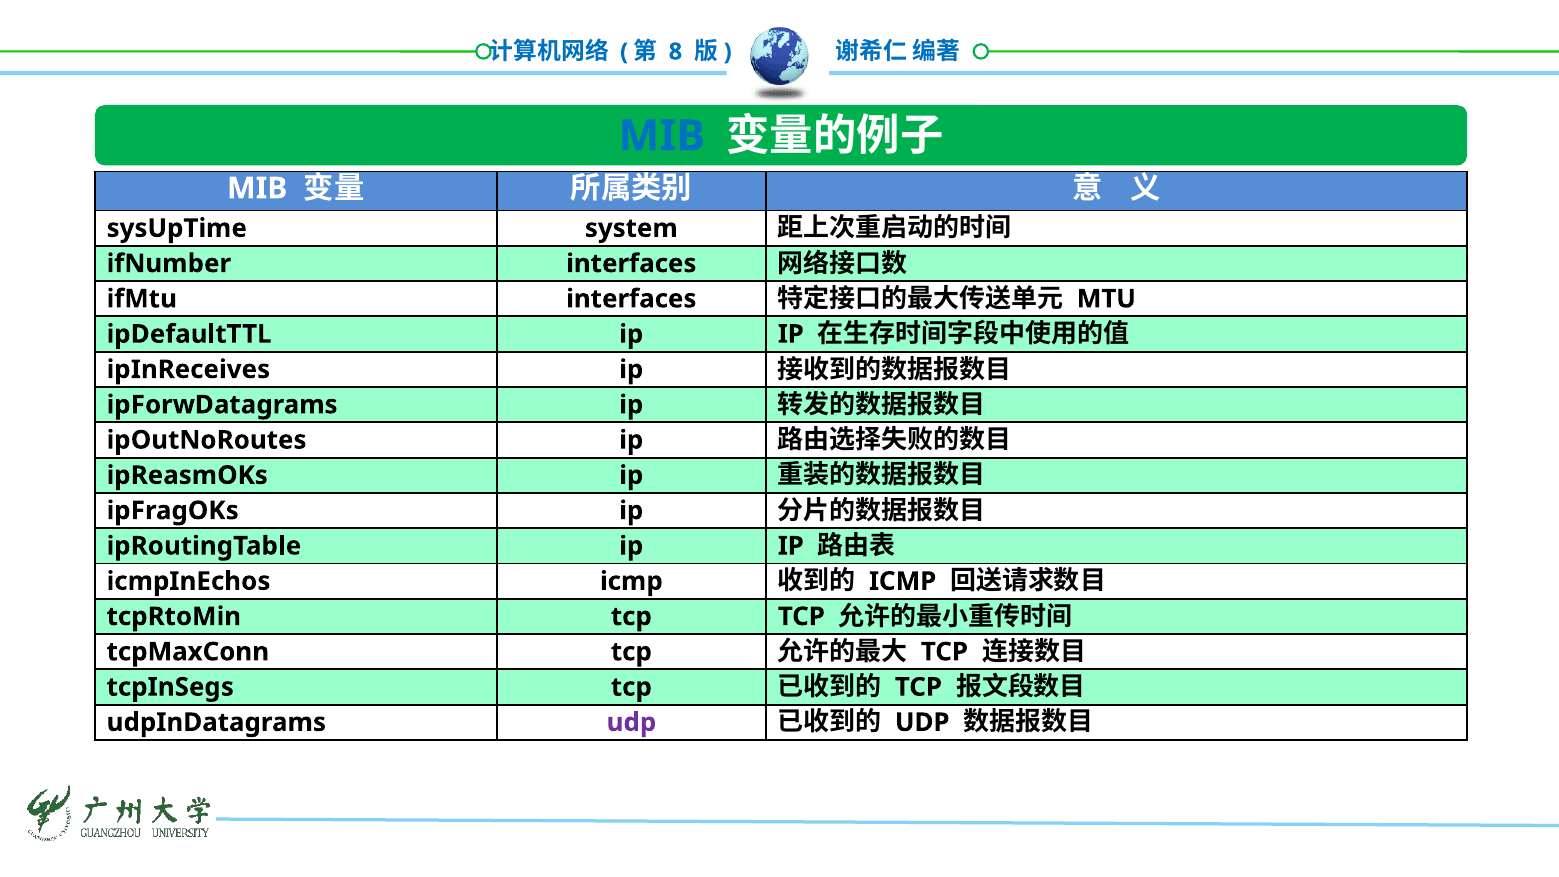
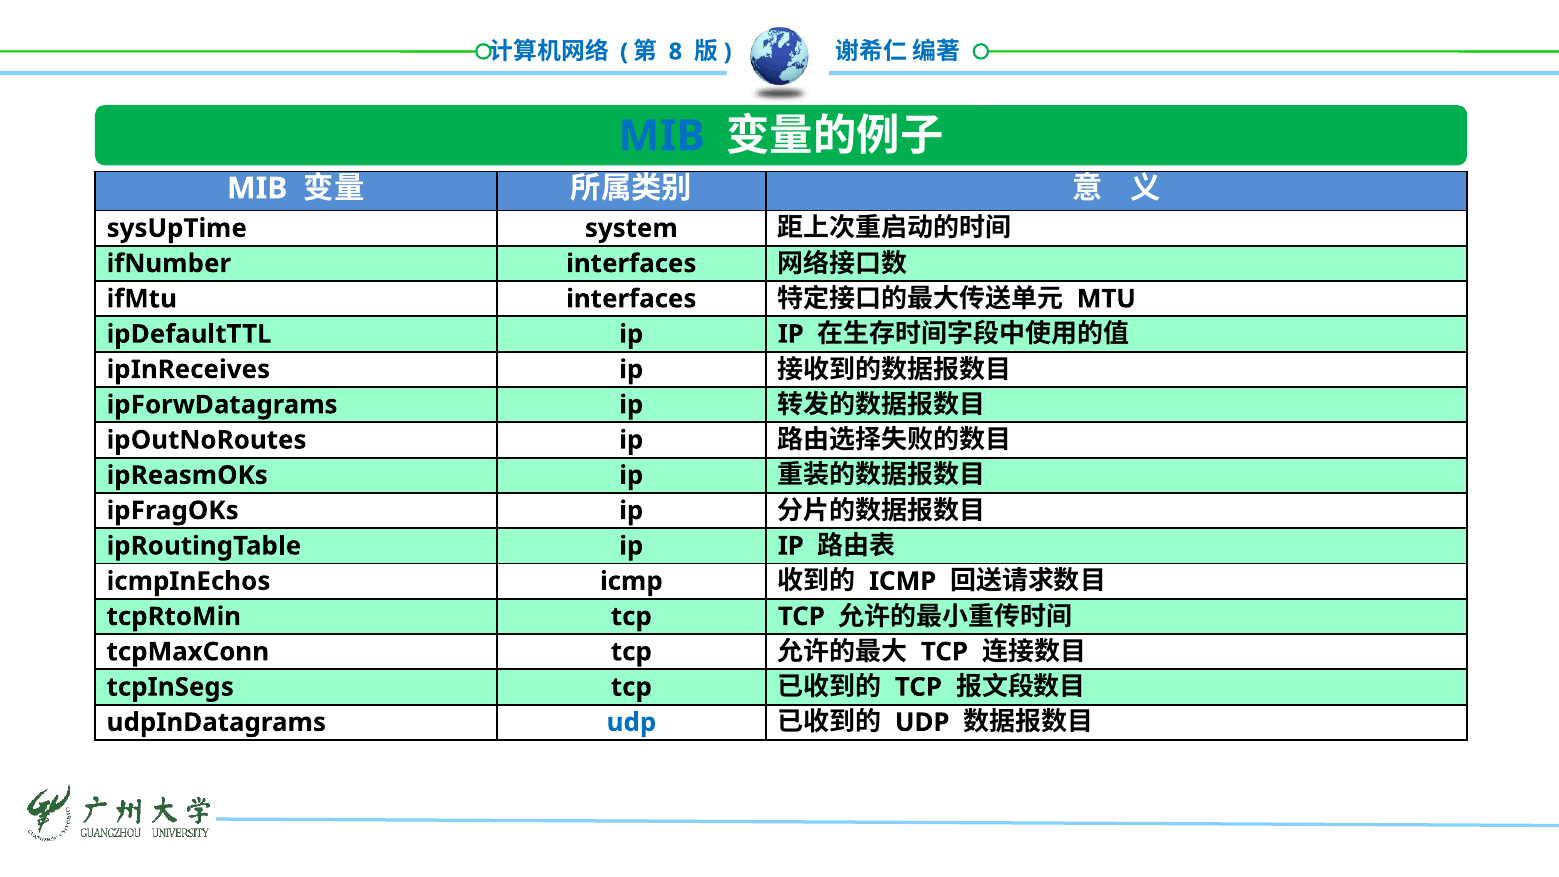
udp colour: purple -> blue (631, 722)
